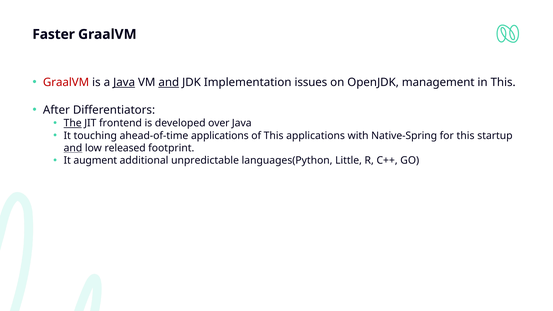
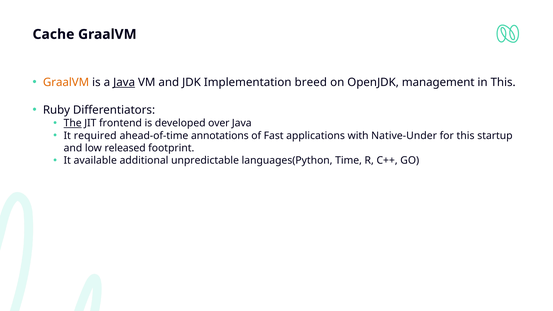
Faster: Faster -> Cache (53, 34)
GraalVM colour: red -> orange (66, 82)
and underline: present -> none (169, 82)
issues: issues -> breed (311, 82)
After: After -> Ruby (56, 110)
touching: touching -> required (95, 136)
ahead-of-time applications: applications -> annotations (220, 136)
of This: This -> Fast (274, 136)
Native-Spring: Native-Spring -> Native-Under (404, 136)
and underline: present -> none (73, 148)
augment: augment -> available (95, 161)
Little: Little -> Time (349, 161)
